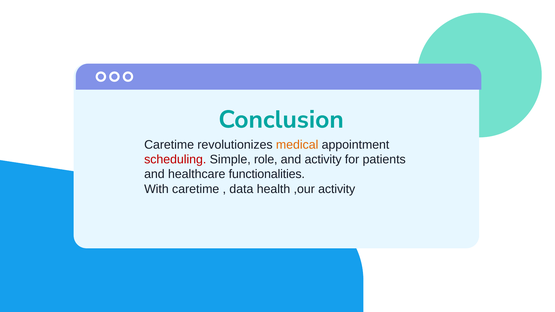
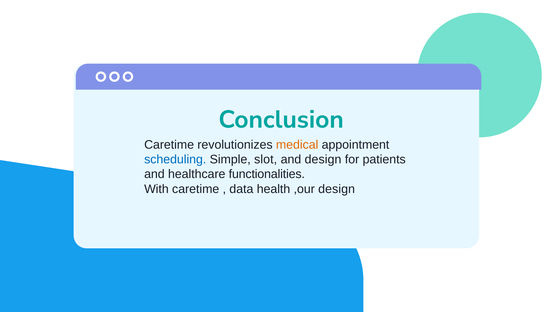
scheduling colour: red -> blue (175, 160)
role: role -> slot (266, 160)
and activity: activity -> design (323, 160)
,our activity: activity -> design (337, 189)
